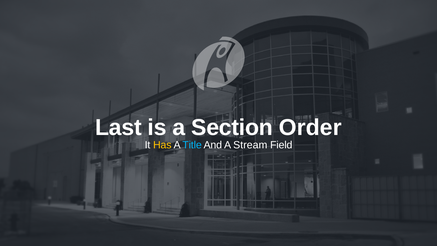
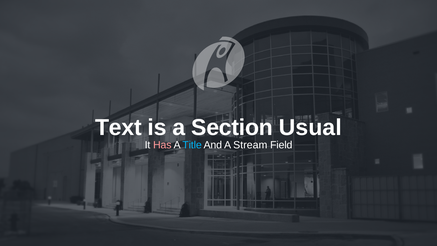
Last: Last -> Text (118, 127)
Order: Order -> Usual (310, 127)
Has colour: yellow -> pink (162, 145)
